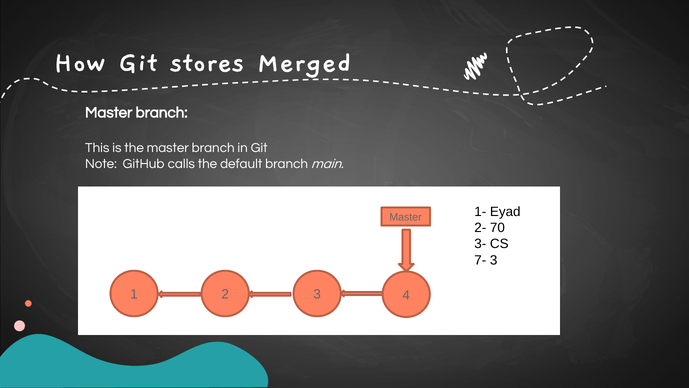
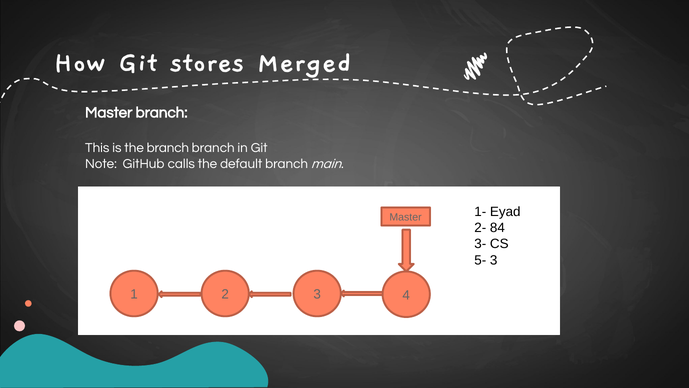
the master: master -> branch (168, 148)
70: 70 -> 84 (497, 228)
7-: 7- -> 5- (480, 260)
